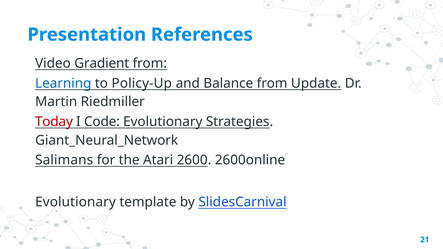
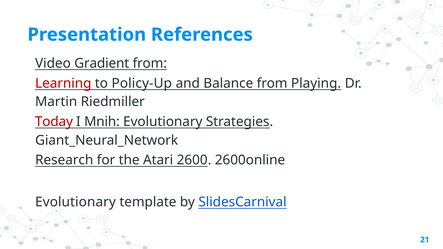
Learning colour: blue -> red (63, 83)
Update: Update -> Playing (316, 83)
Code: Code -> Mnih (102, 122)
Salimans: Salimans -> Research (64, 160)
